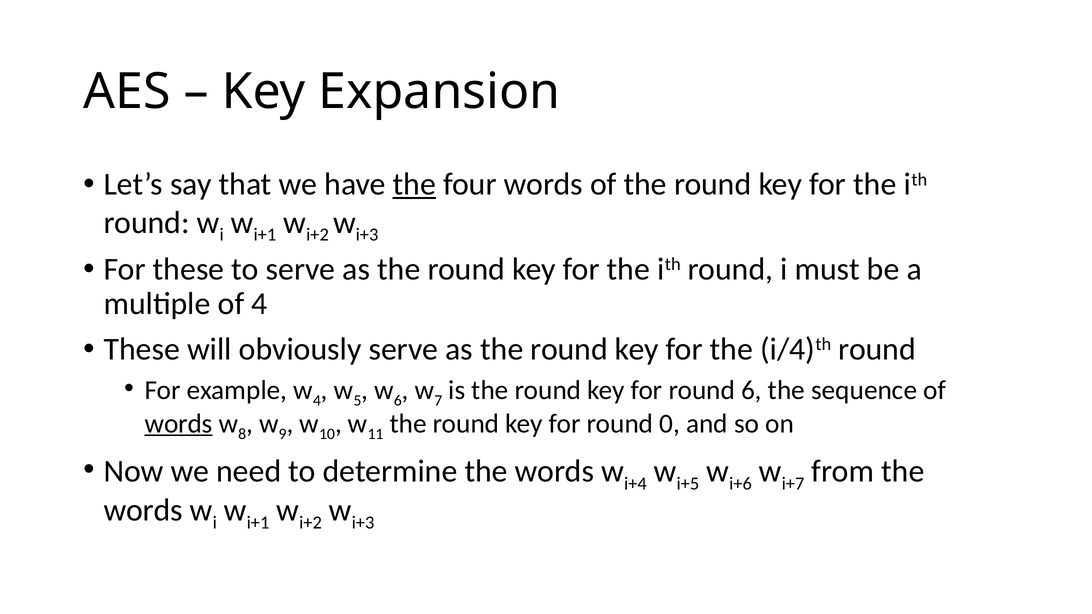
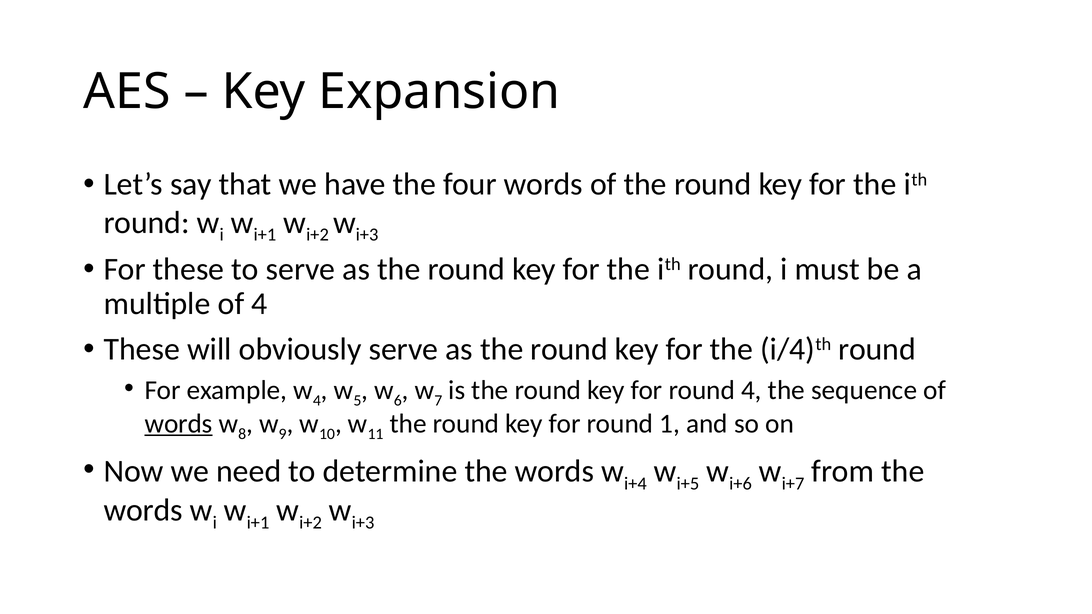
the underline: present -> none (414, 185)
round 6: 6 -> 4 (751, 390)
0: 0 -> 1 (670, 424)
